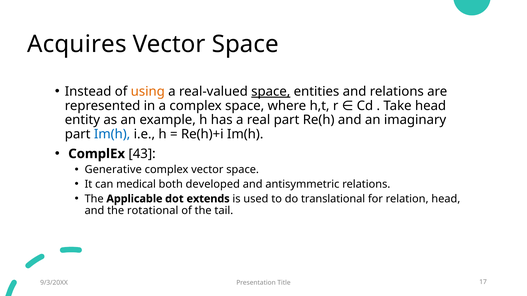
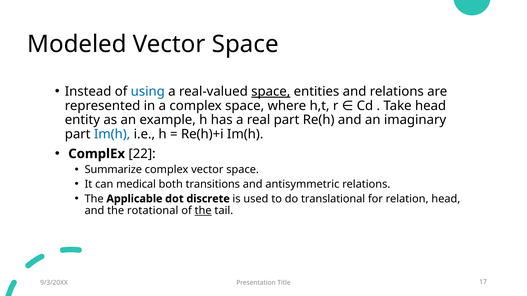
Acquires: Acquires -> Modeled (77, 44)
using colour: orange -> blue (148, 92)
43: 43 -> 22 (142, 154)
Generative: Generative -> Summarize (113, 170)
developed: developed -> transitions (213, 184)
extends: extends -> discrete (208, 199)
the underline: none -> present (203, 211)
